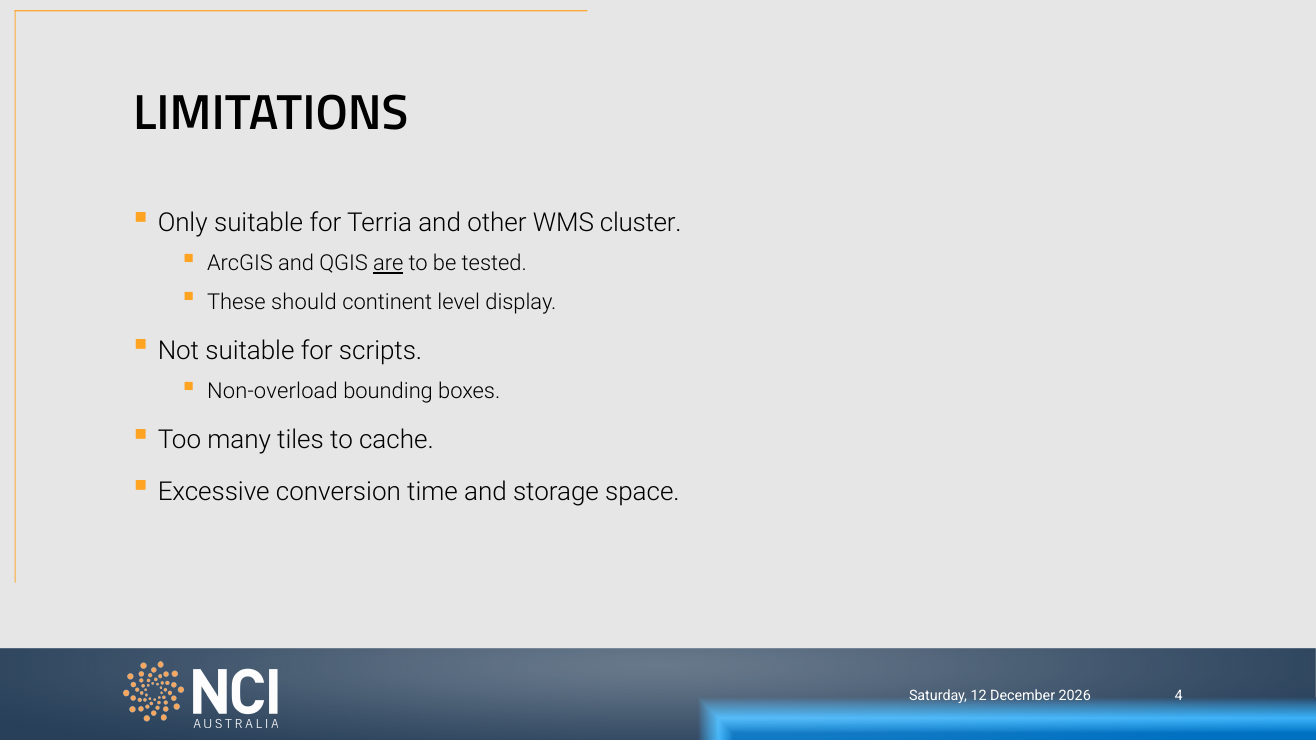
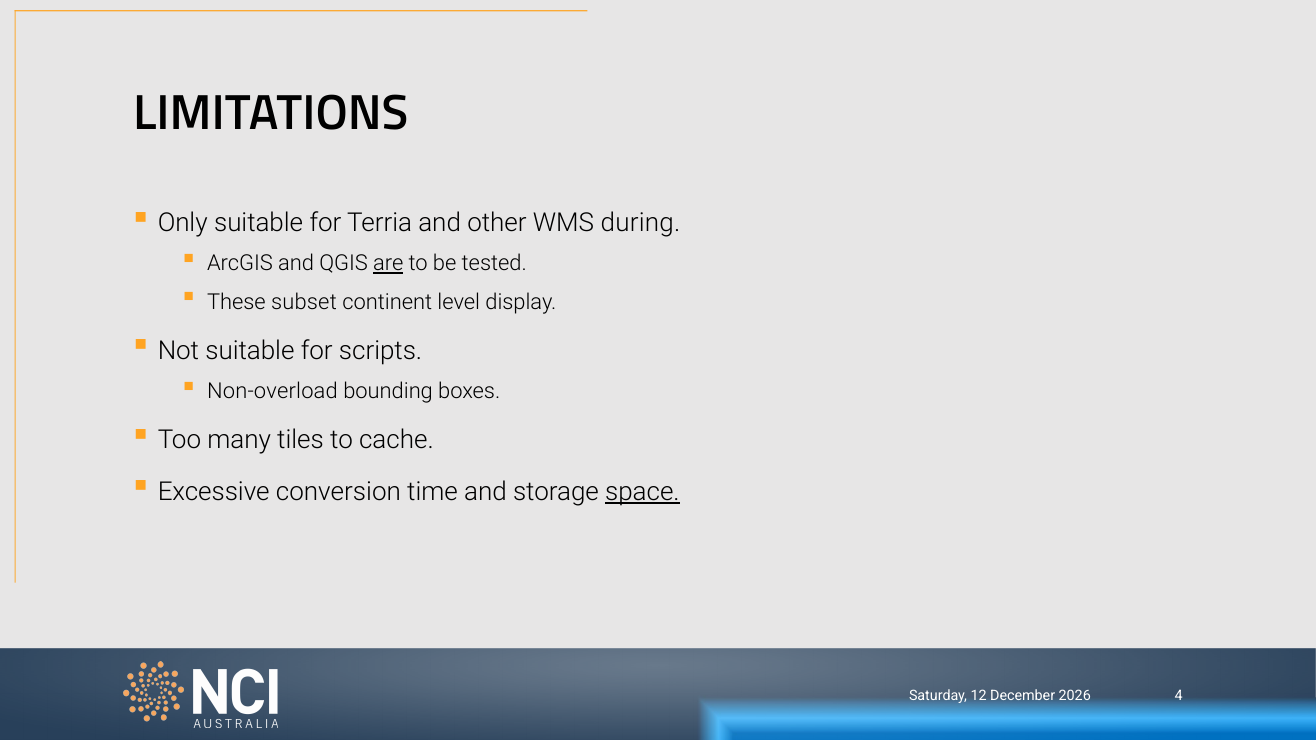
cluster: cluster -> during (640, 223)
should: should -> subset (304, 302)
space underline: none -> present (642, 492)
